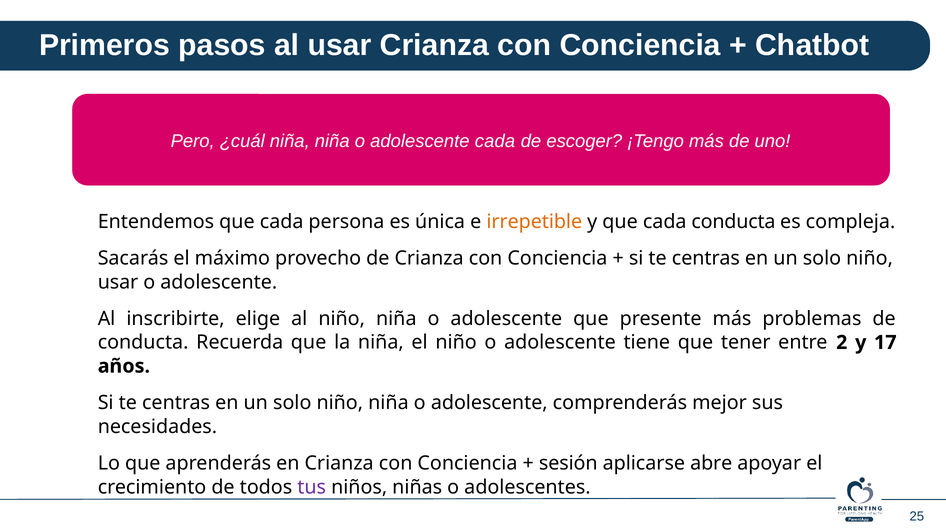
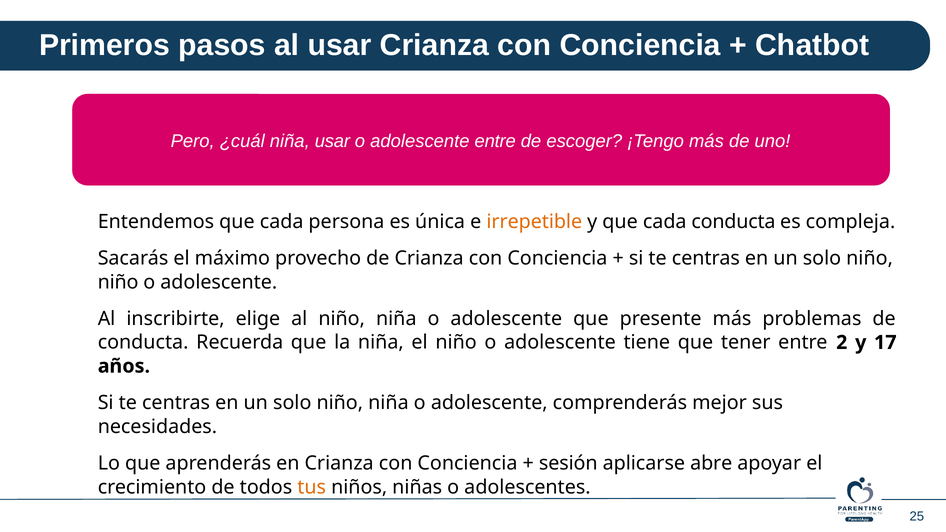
niña niña: niña -> usar (332, 141)
adolescente cada: cada -> entre (495, 141)
usar: usar -> niño (118, 282)
tus colour: purple -> orange (312, 487)
